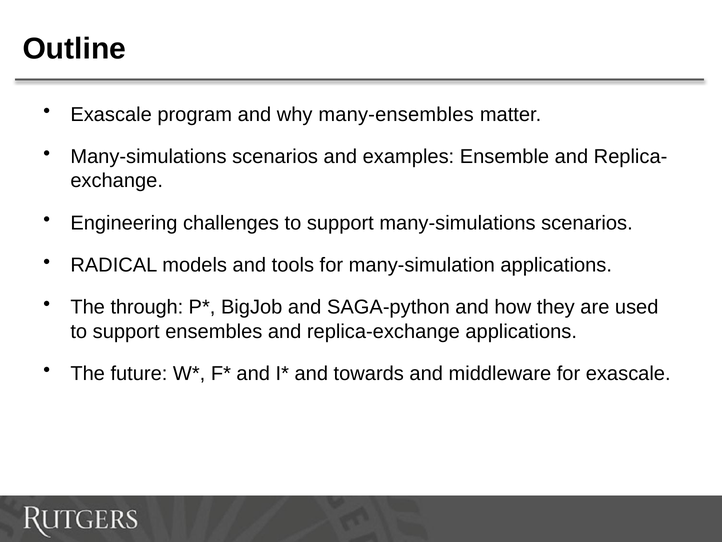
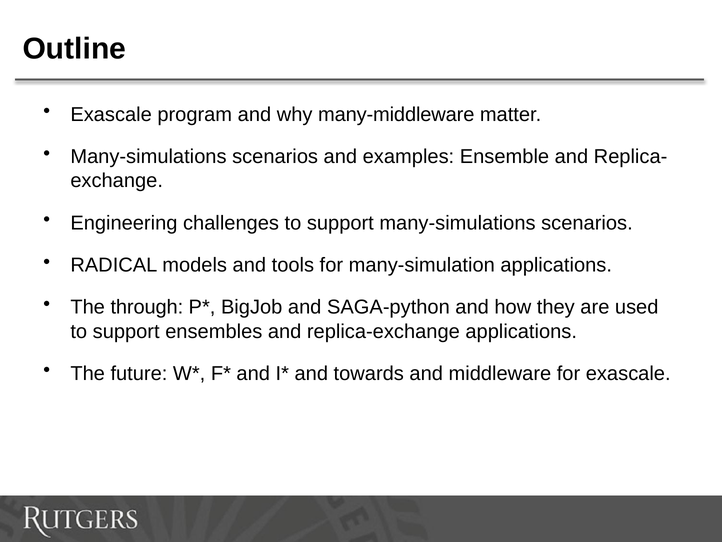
many-ensembles: many-ensembles -> many-middleware (396, 114)
